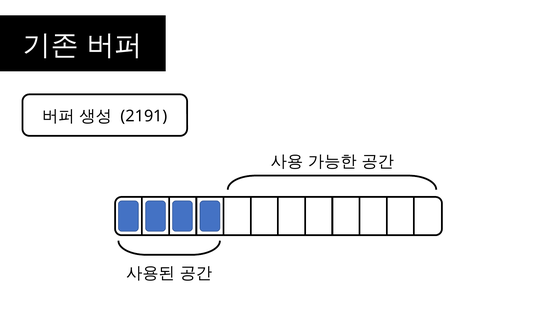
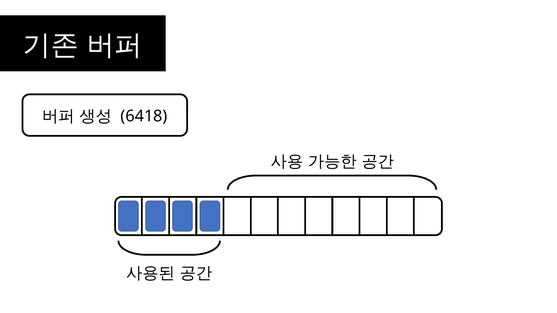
2191: 2191 -> 6418 (144, 116)
